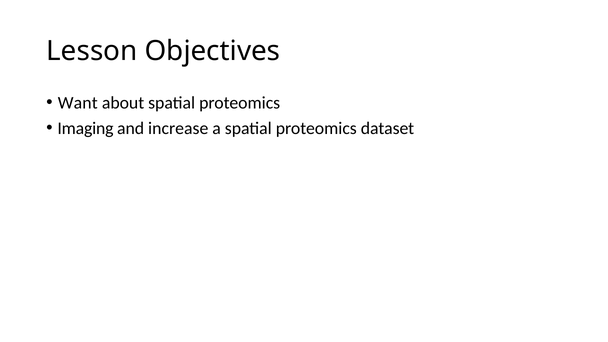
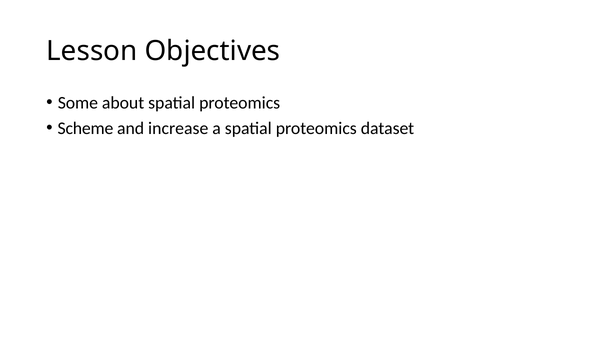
Want: Want -> Some (78, 103)
Imaging: Imaging -> Scheme (85, 128)
